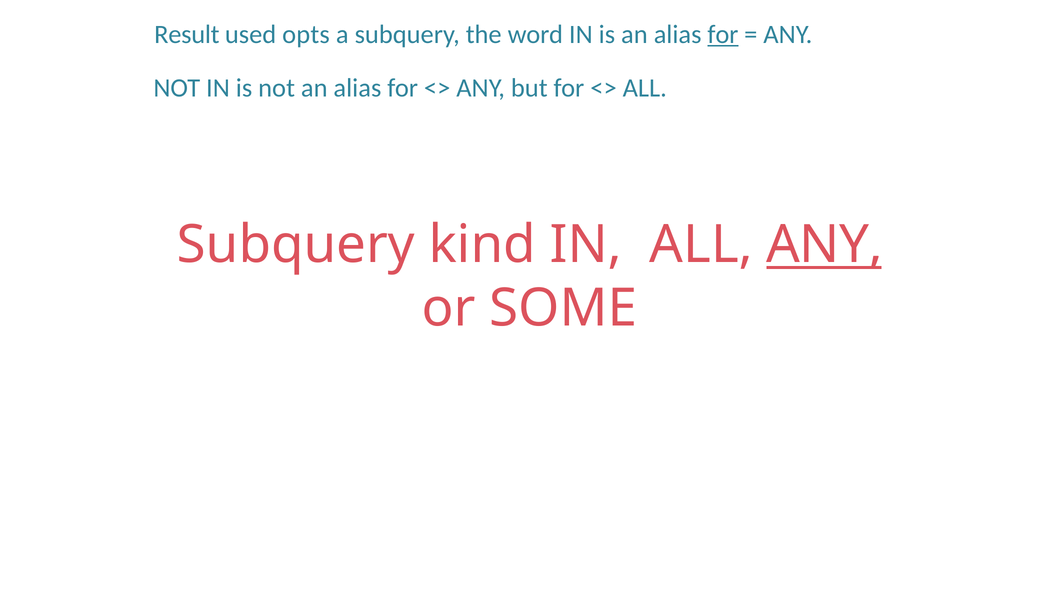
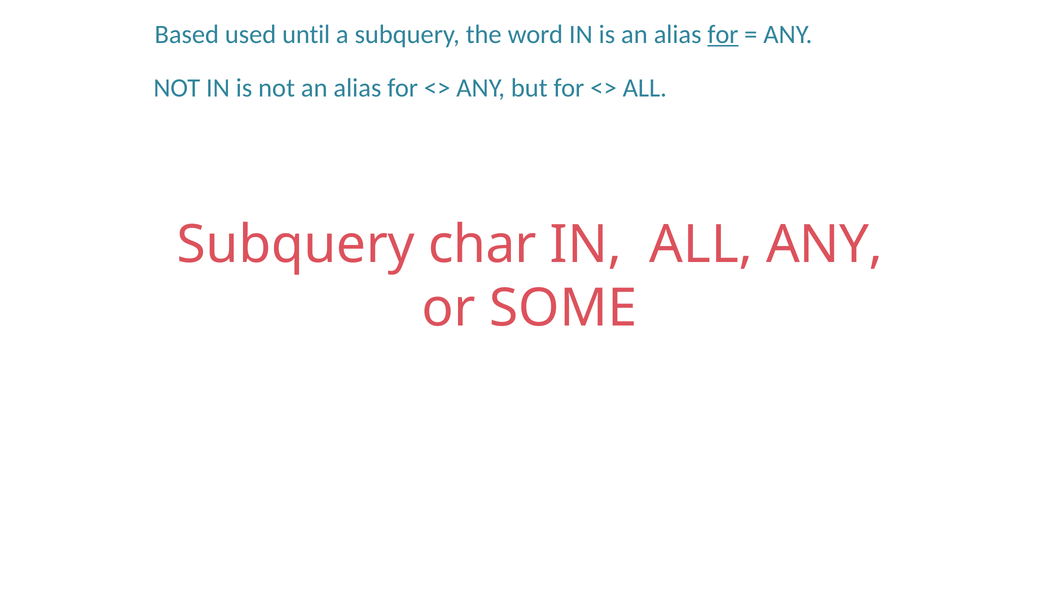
Result: Result -> Based (187, 34)
opts: opts -> until (306, 34)
kind: kind -> char (483, 245)
ANY underline: present -> none (824, 245)
